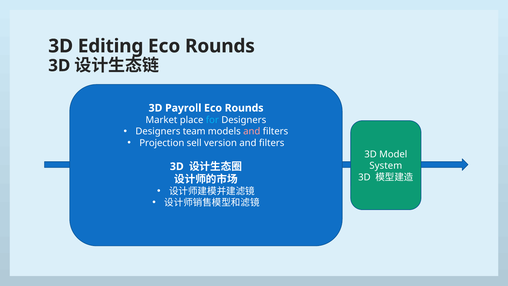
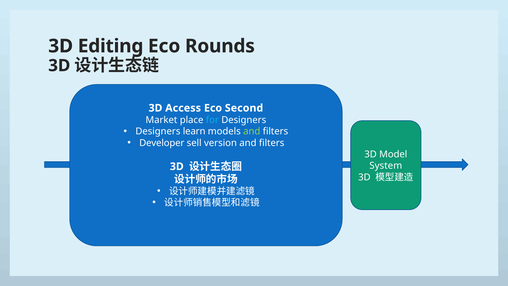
Payroll: Payroll -> Access (183, 108)
Rounds: Rounds -> Second (244, 108)
team: team -> learn (194, 131)
and colour: pink -> light green (252, 131)
Projection: Projection -> Developer (162, 143)
